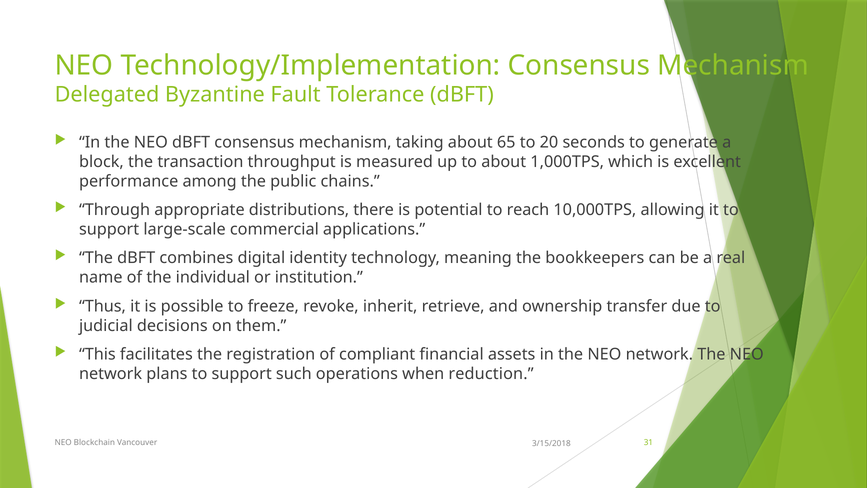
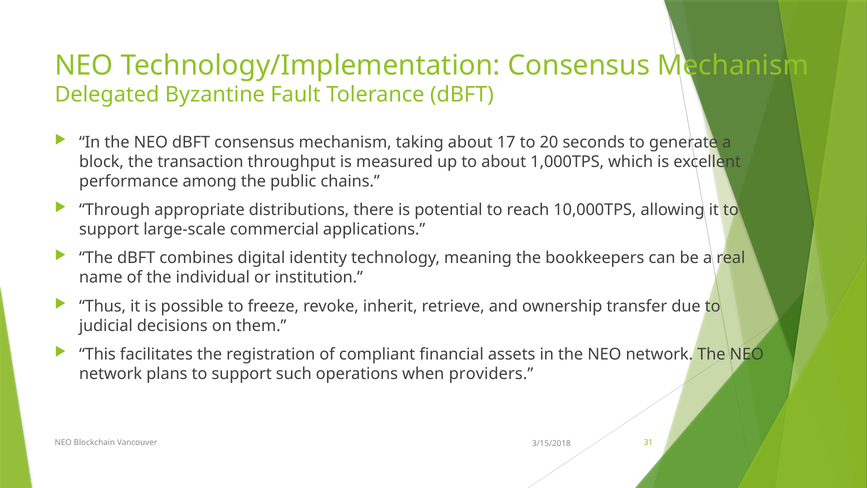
65: 65 -> 17 (506, 142)
reduction: reduction -> providers (491, 373)
